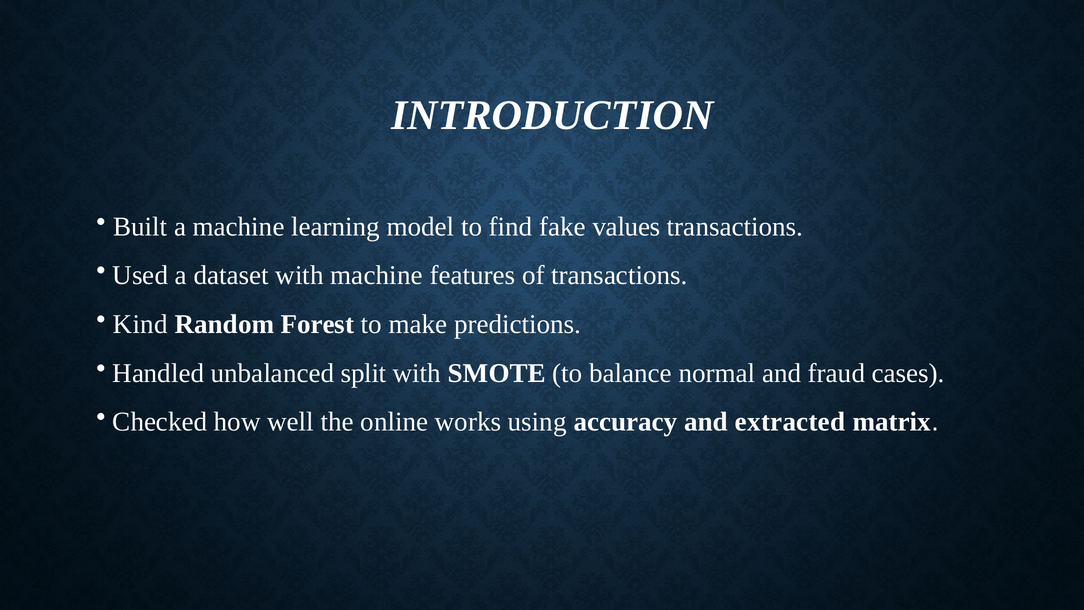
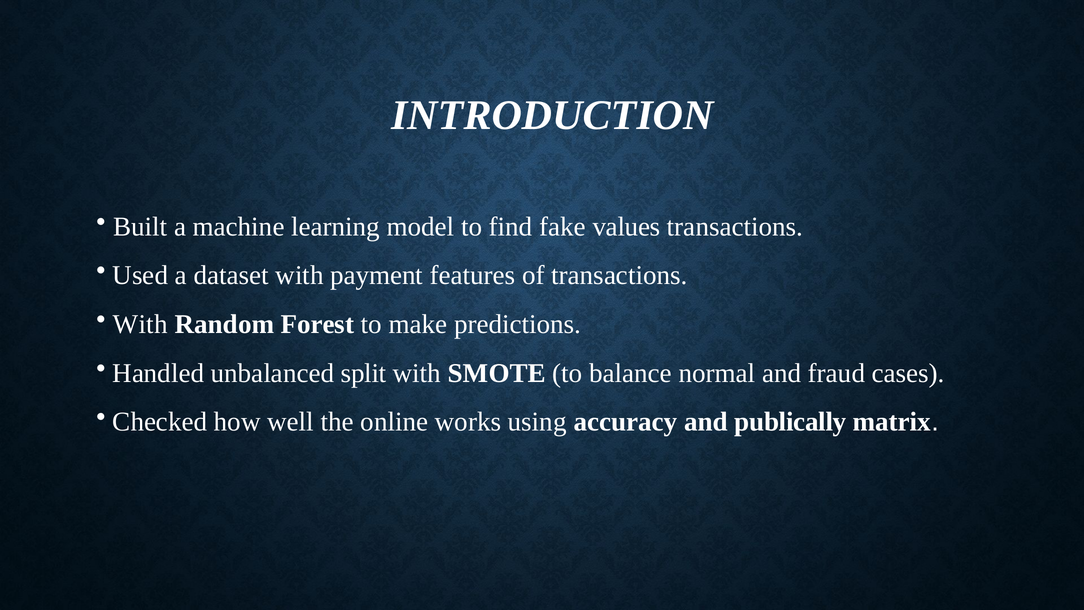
with machine: machine -> payment (377, 275)
Kind: Kind -> With (140, 324)
extracted: extracted -> publically (790, 422)
